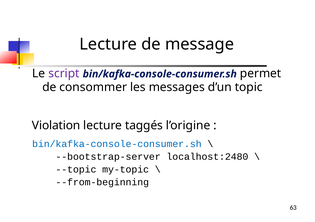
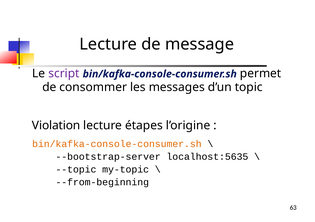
taggés: taggés -> étapes (144, 126)
bin/kafka-console-consumer.sh colour: blue -> orange (117, 144)
localhost:2480: localhost:2480 -> localhost:5635 (207, 157)
